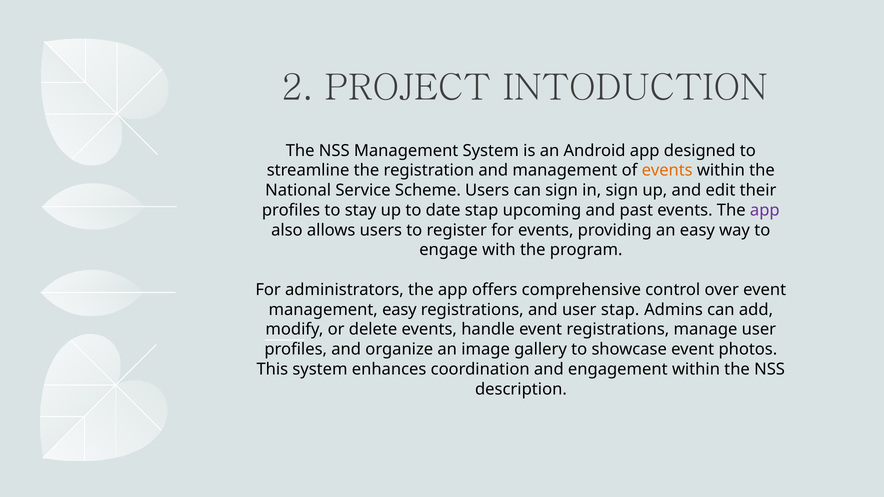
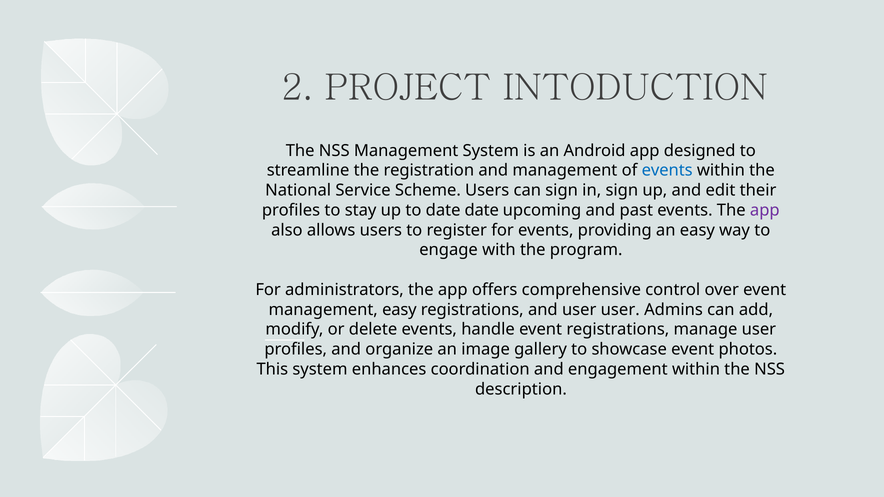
events colour: orange -> blue (667, 171)
date stap: stap -> date (482, 210)
user stap: stap -> user (620, 310)
